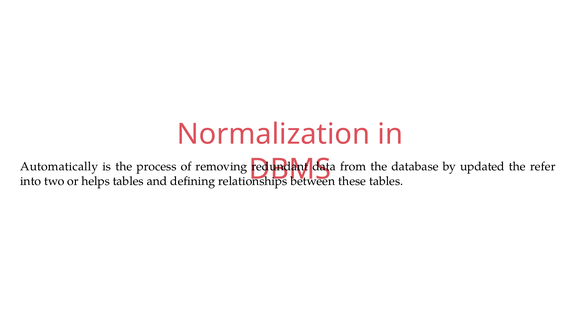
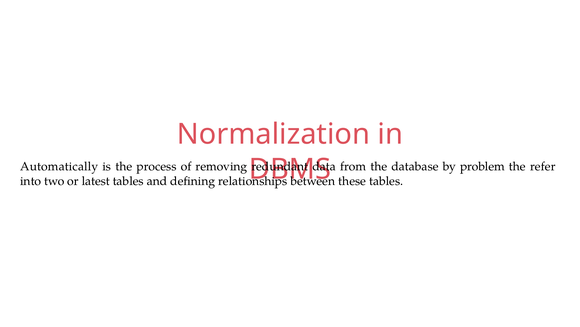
updated: updated -> problem (482, 166)
helps: helps -> latest (96, 181)
